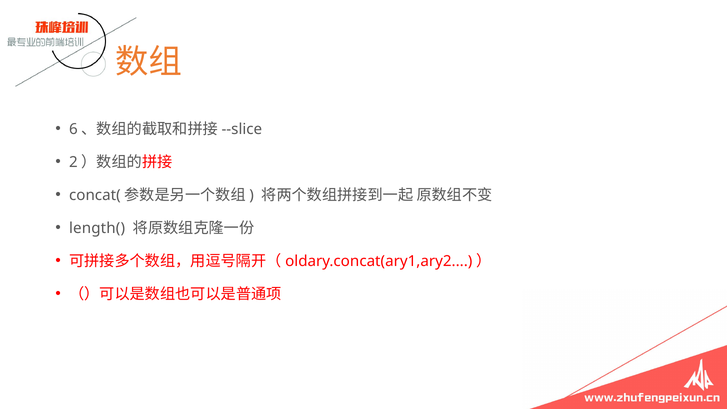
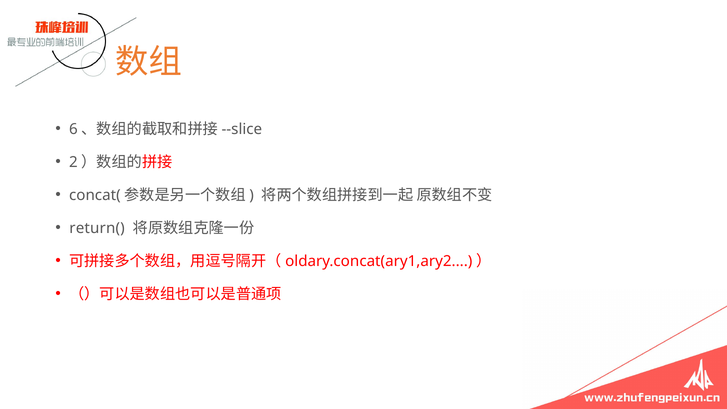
length(: length( -> return( (97, 228)
